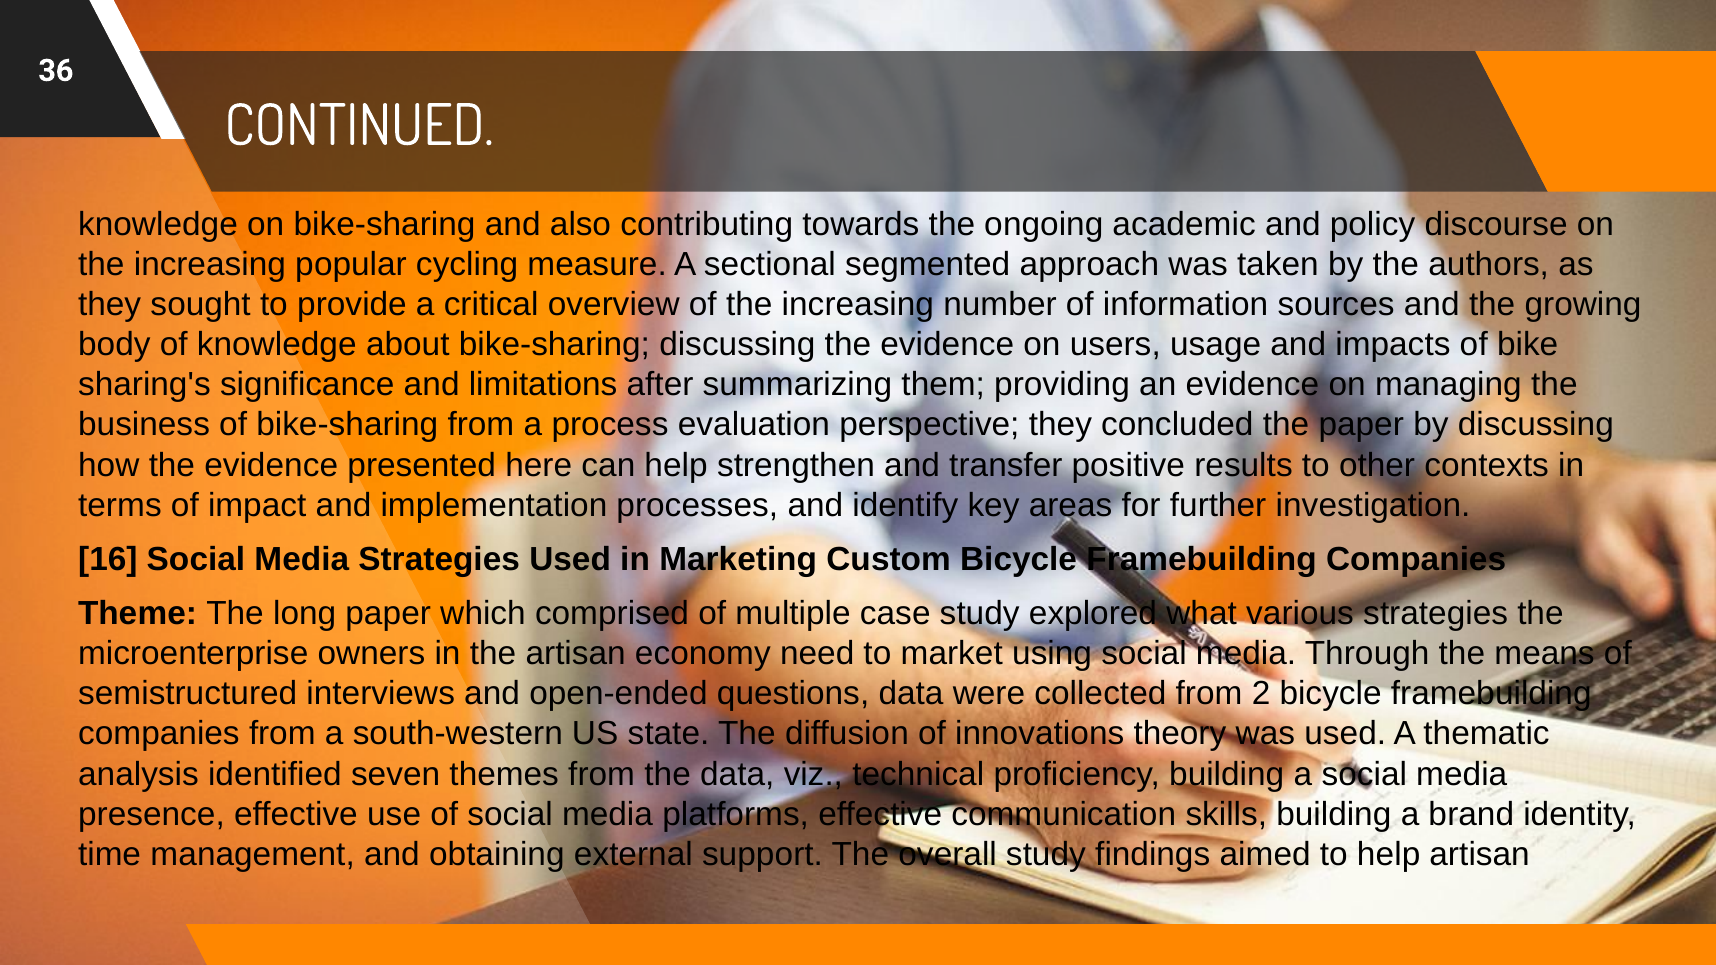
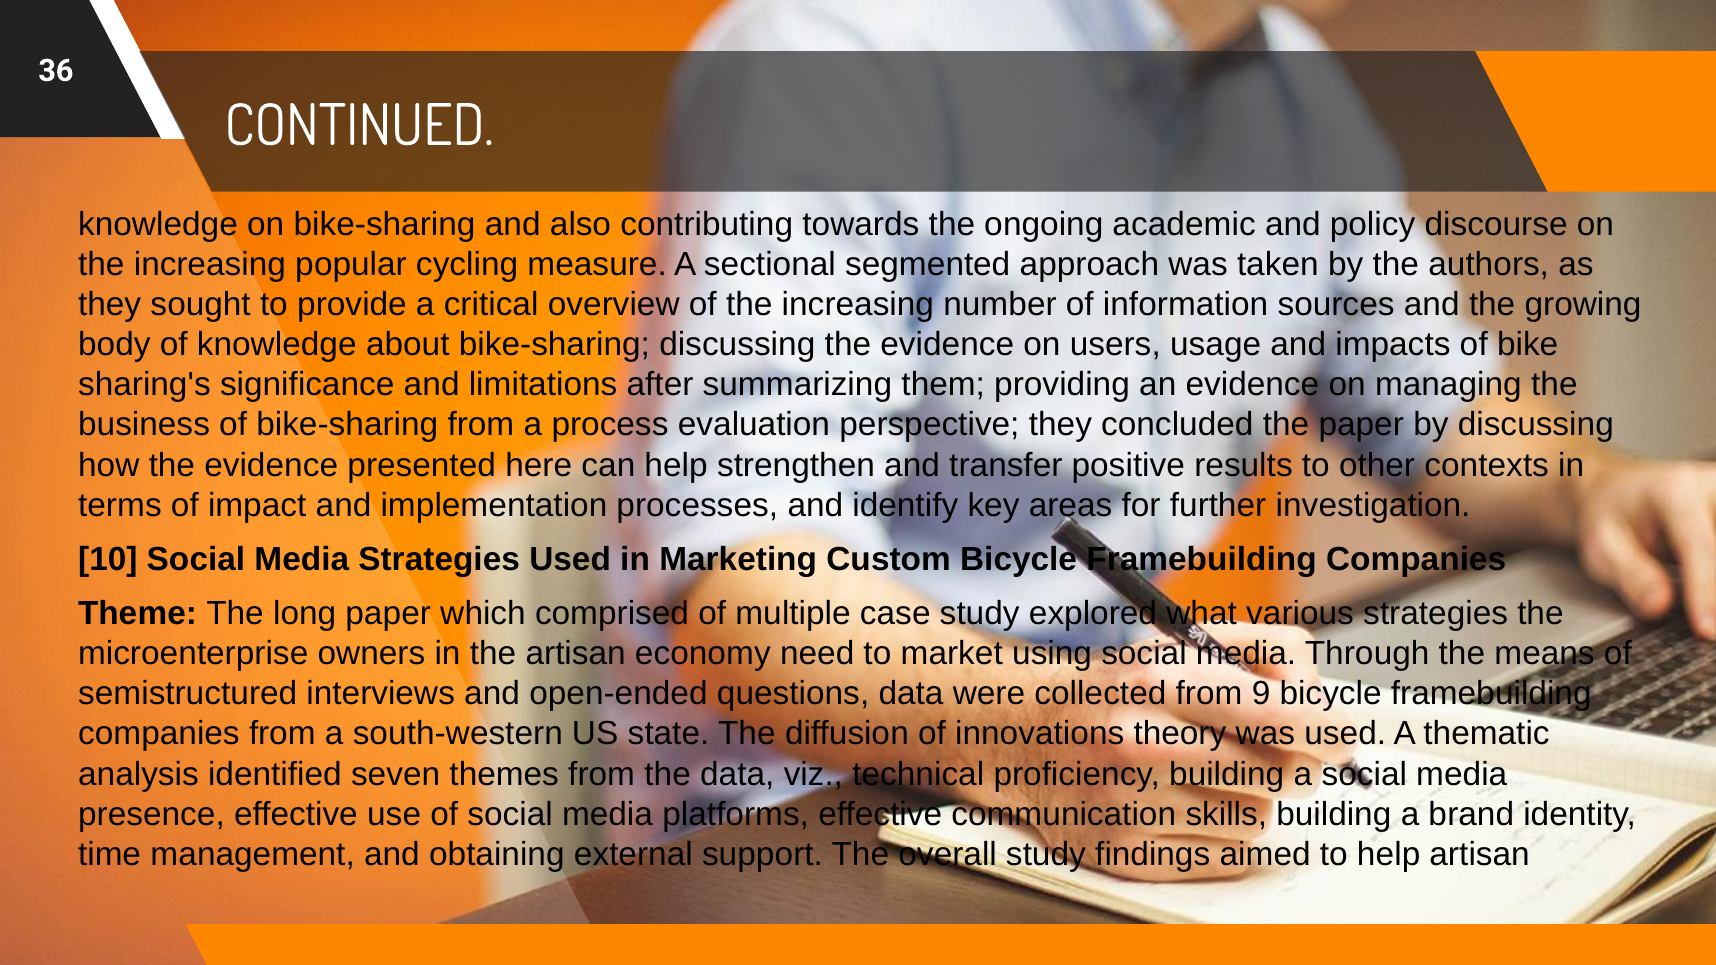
16: 16 -> 10 (108, 560)
2: 2 -> 9 (1261, 694)
